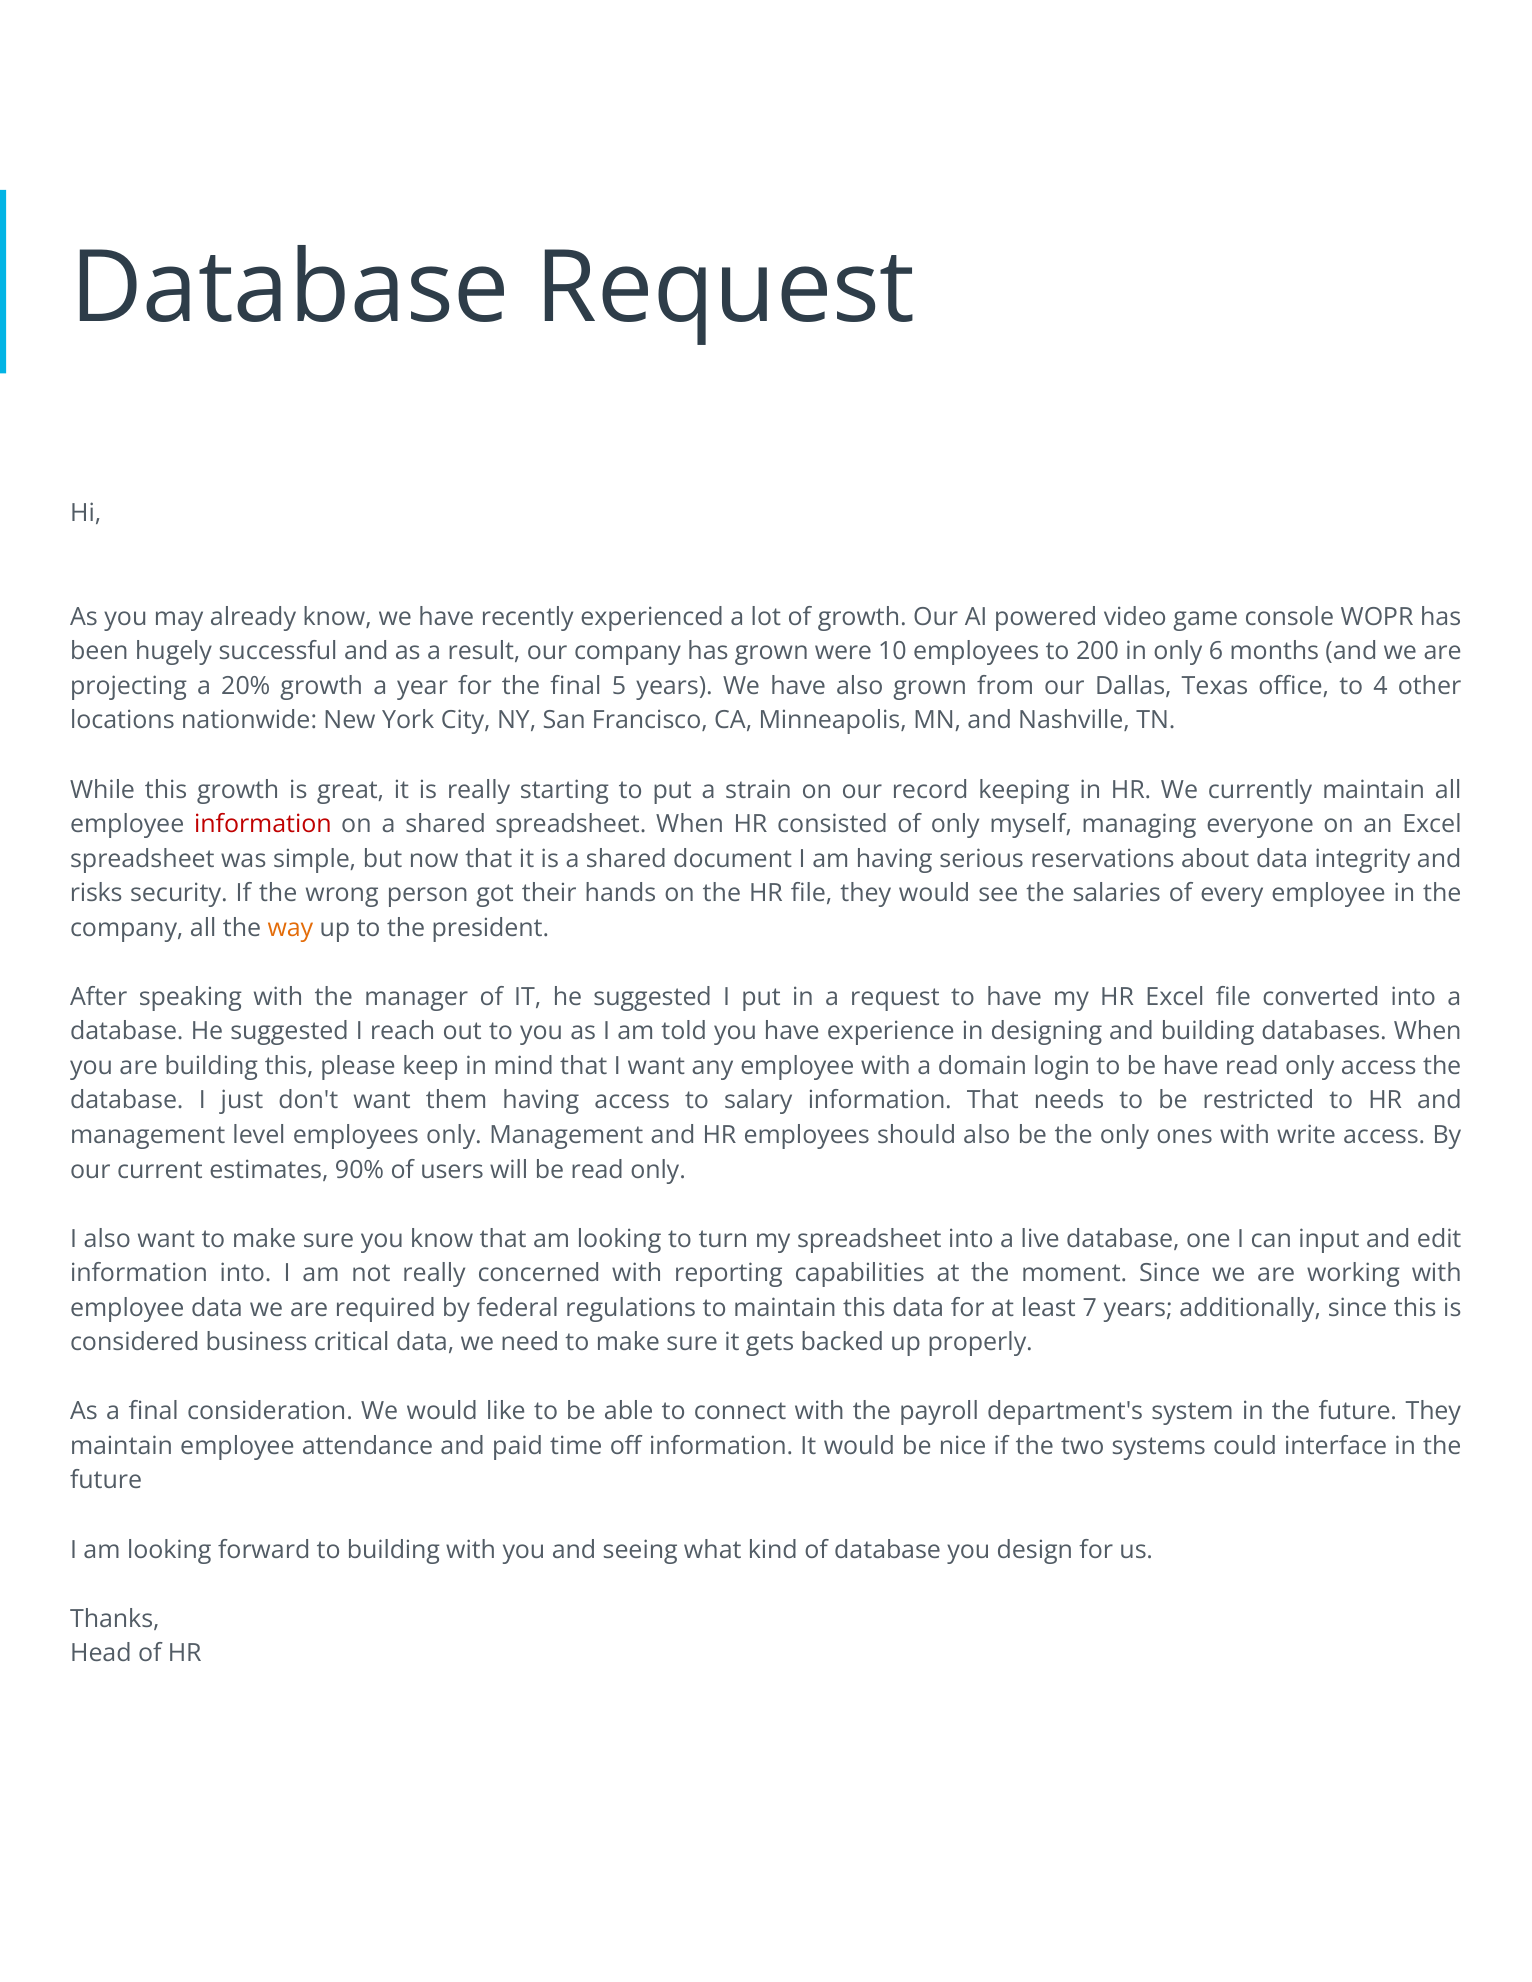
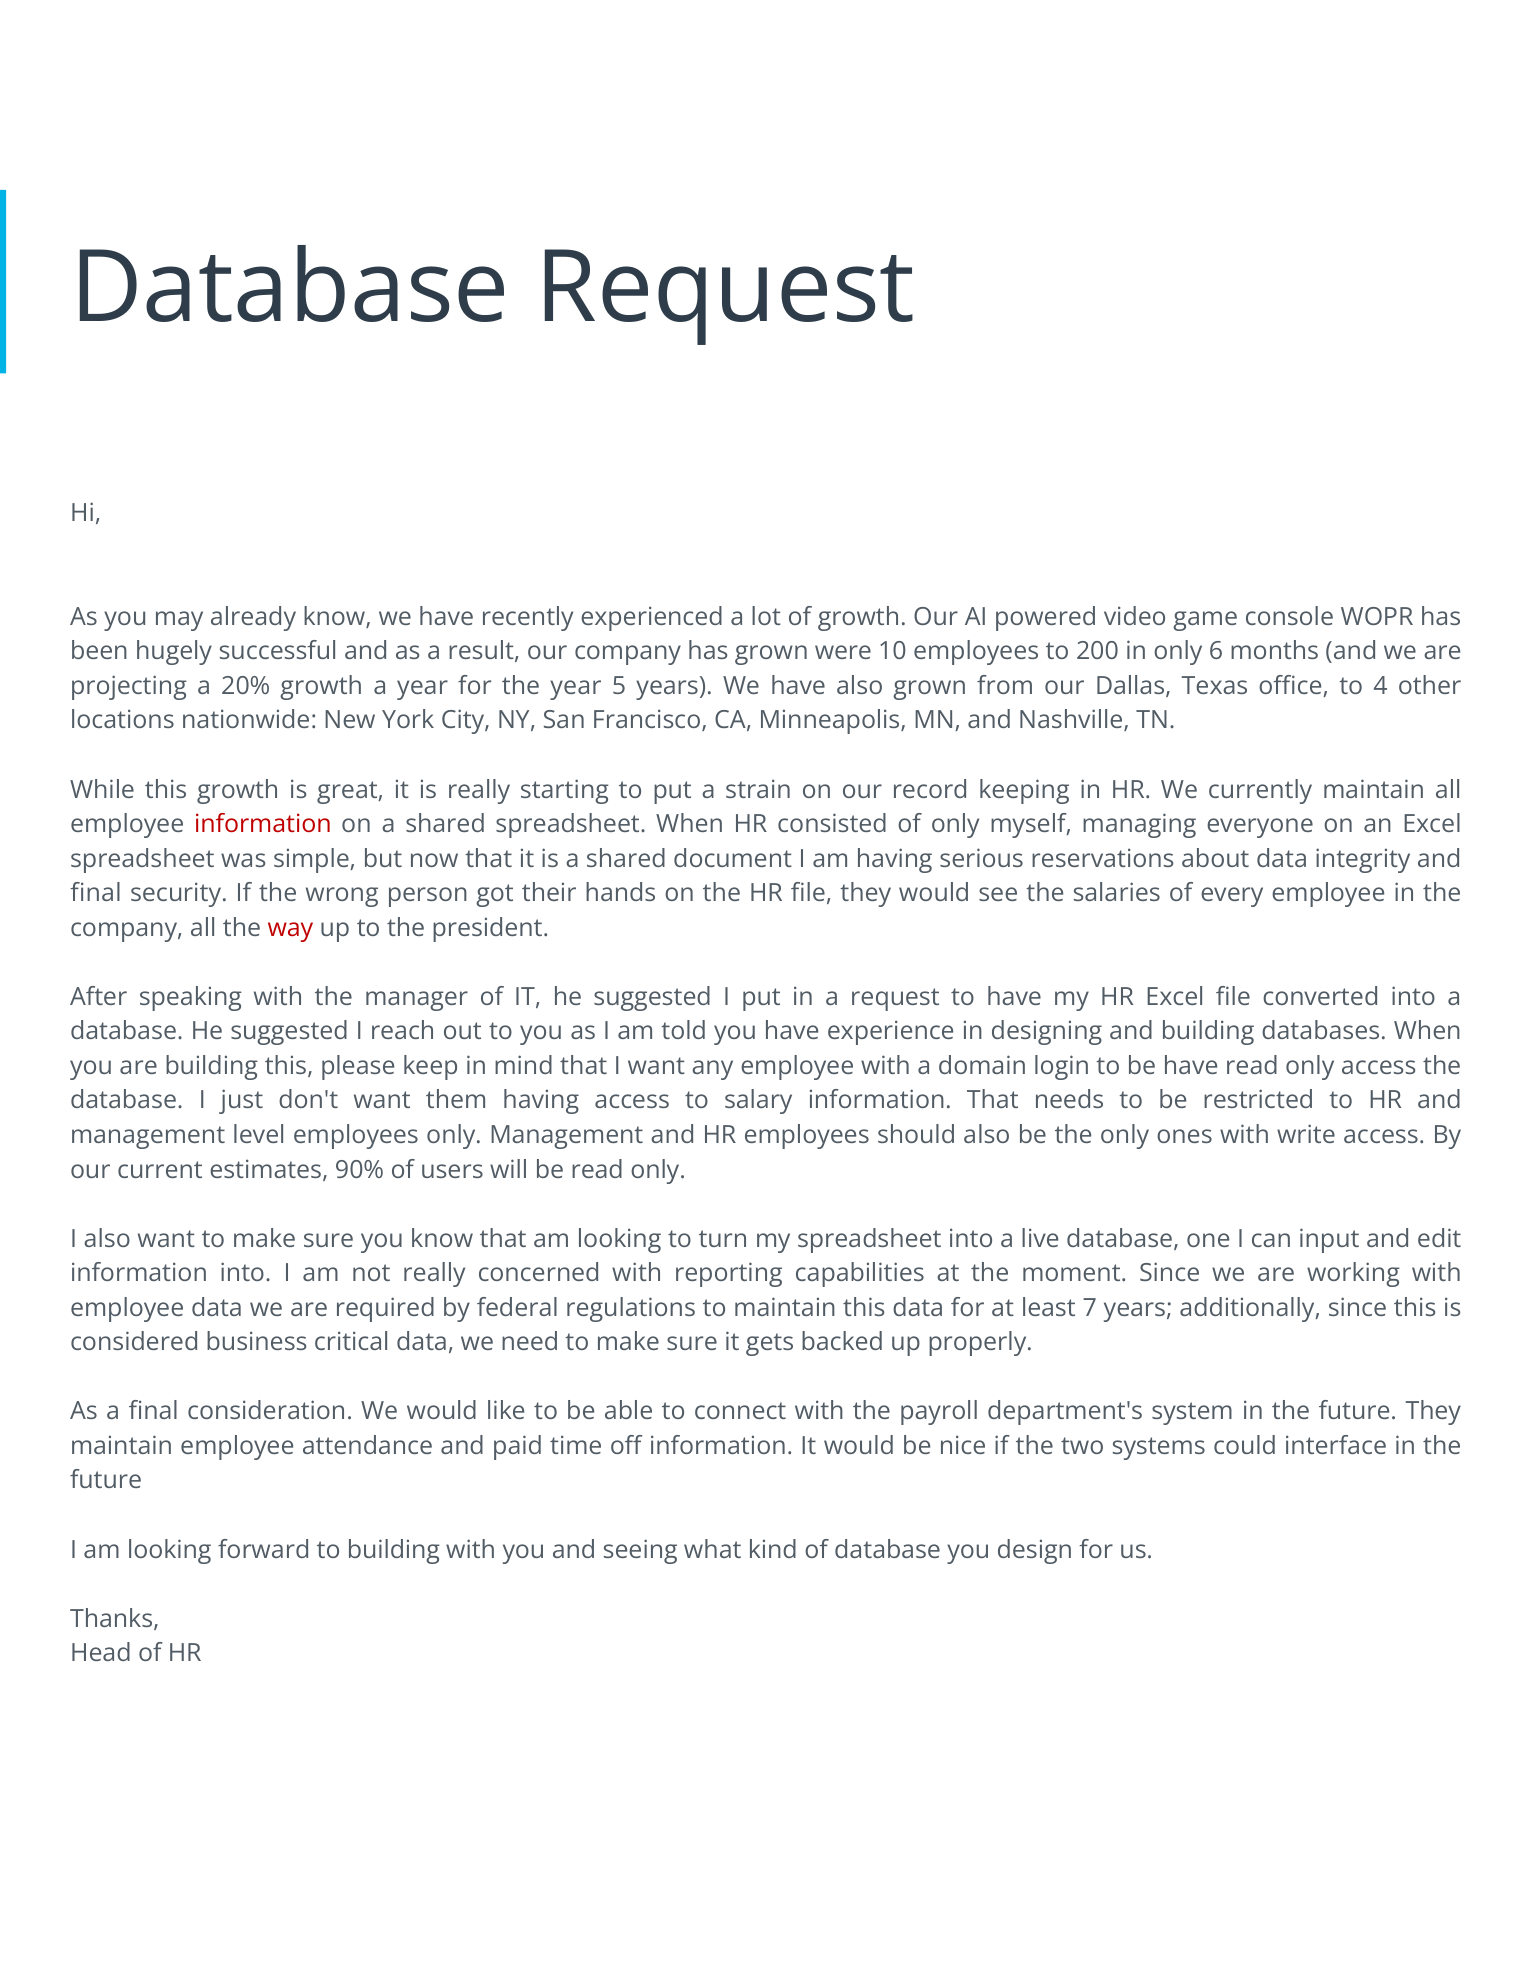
the final: final -> year (576, 686)
risks: risks -> final (96, 894)
way colour: orange -> red (290, 928)
